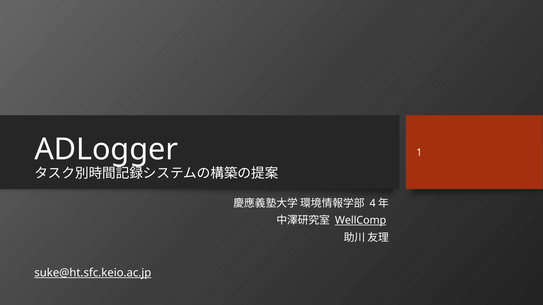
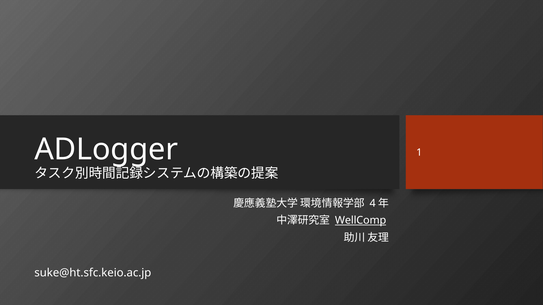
suke@ht.sfc.keio.ac.jp underline: present -> none (93, 273)
